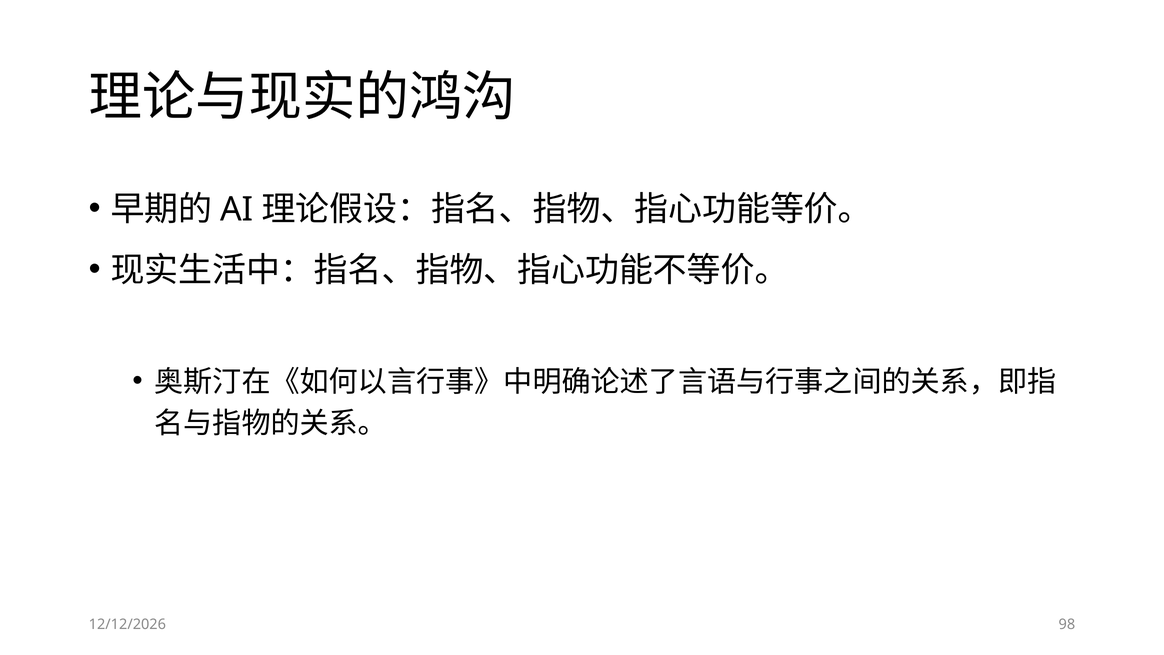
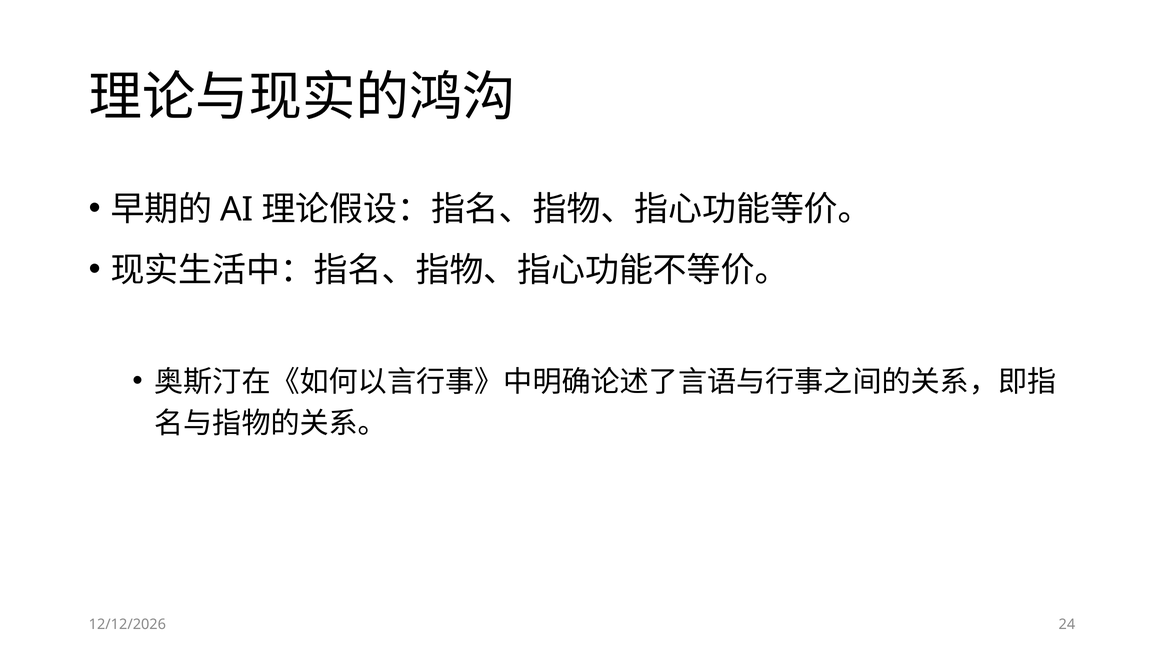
98: 98 -> 24 (1067, 624)
